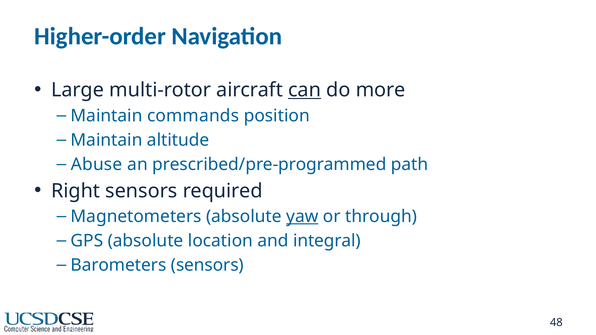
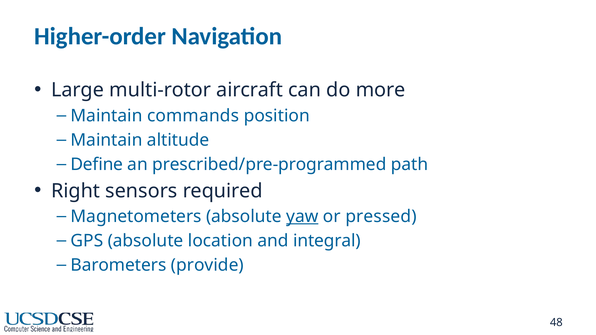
can underline: present -> none (305, 90)
Abuse: Abuse -> Define (97, 164)
through: through -> pressed (381, 217)
Barometers sensors: sensors -> provide (207, 265)
